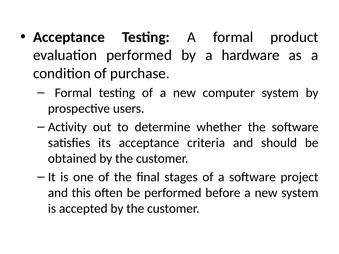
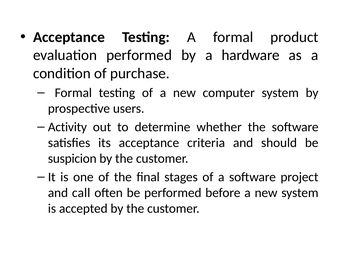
obtained: obtained -> suspicion (72, 159)
this: this -> call (81, 193)
